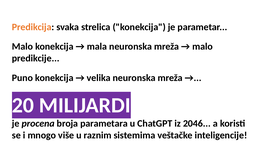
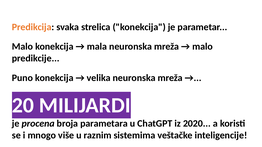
2046: 2046 -> 2020 (197, 124)
